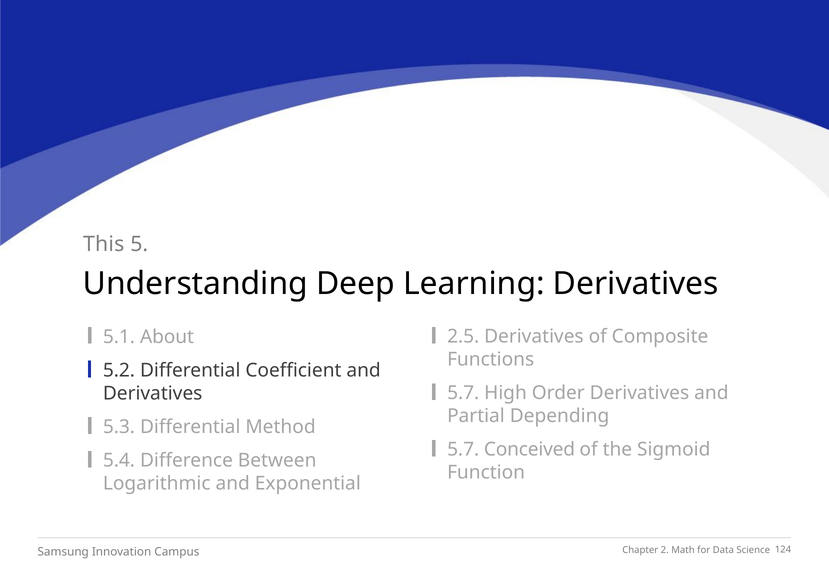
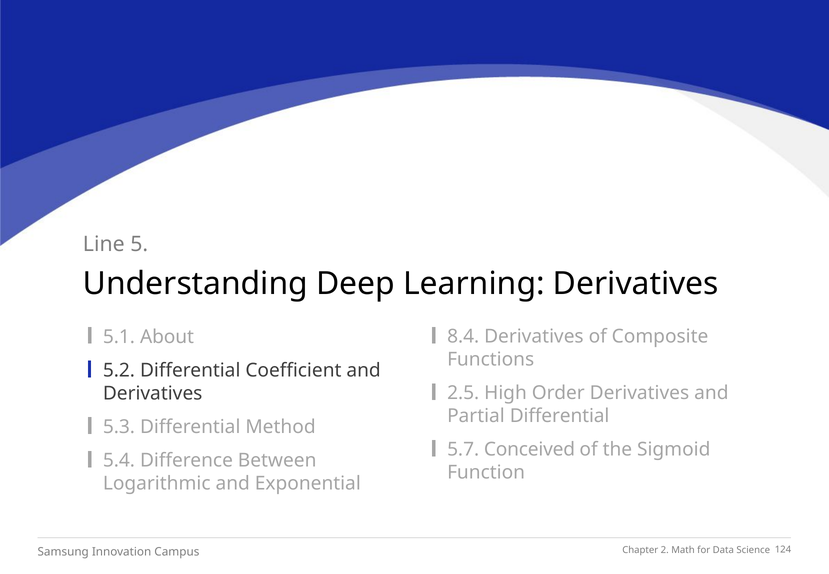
This: This -> Line (104, 244)
2.5: 2.5 -> 8.4 (463, 337)
5.7: 5.7 -> 2.5 (463, 393)
Partial Depending: Depending -> Differential (560, 416)
